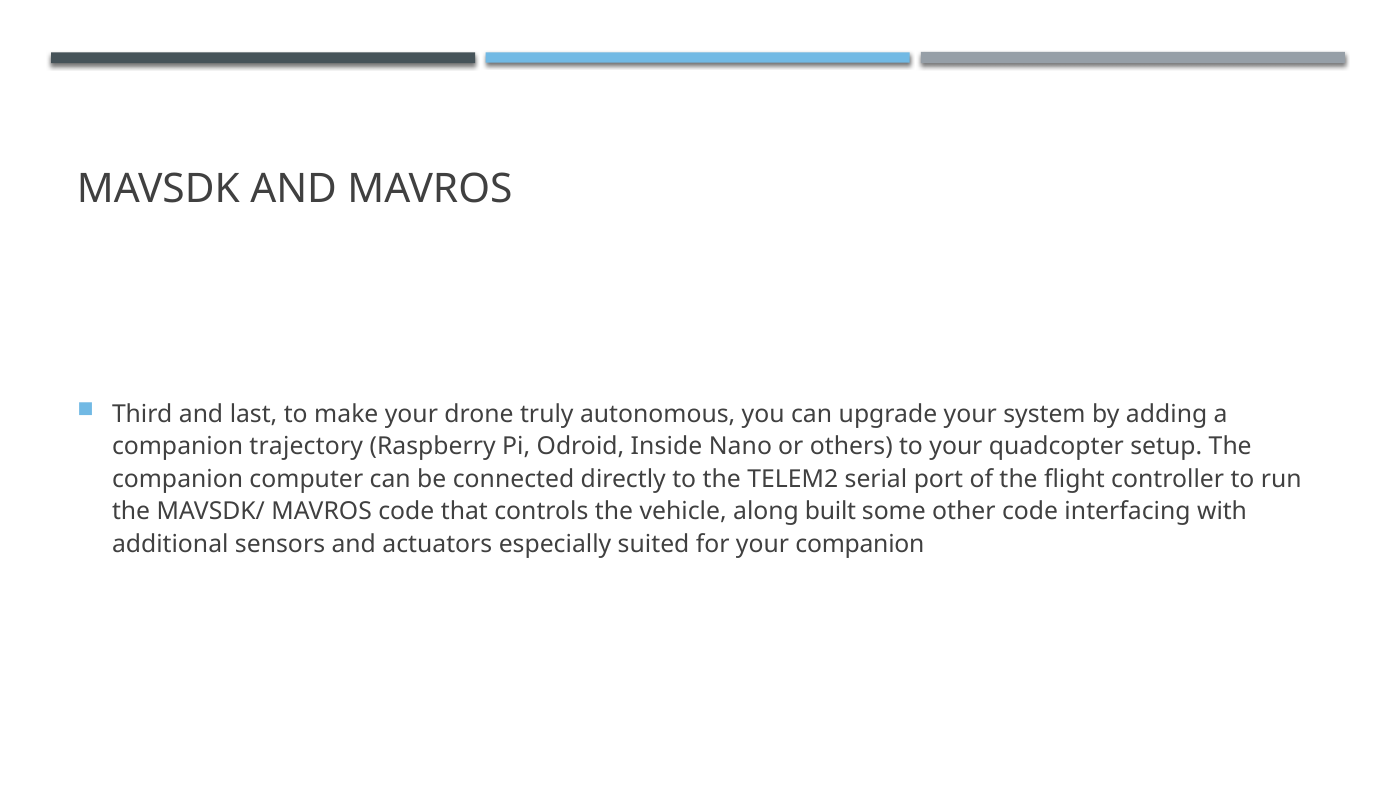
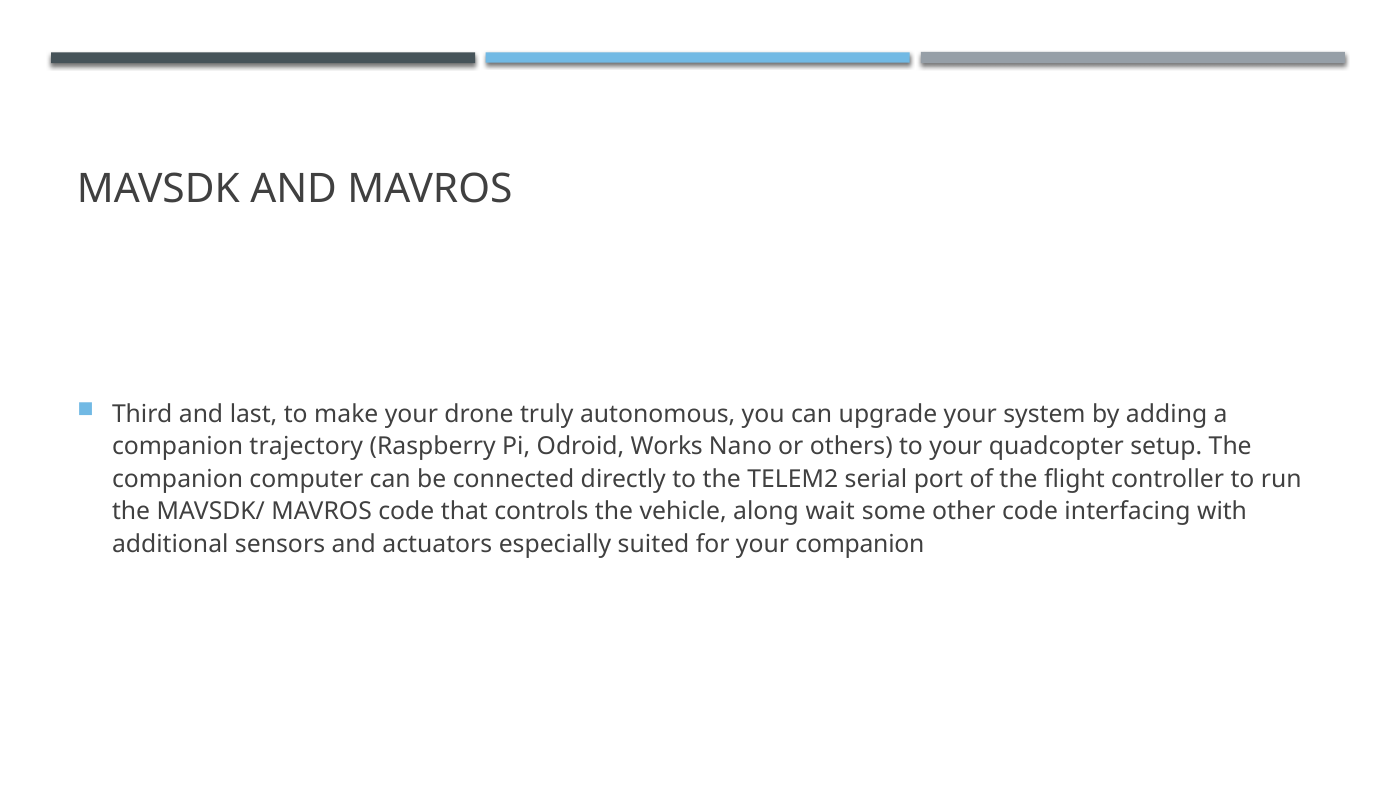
Inside: Inside -> Works (667, 447)
built: built -> wait (830, 512)
